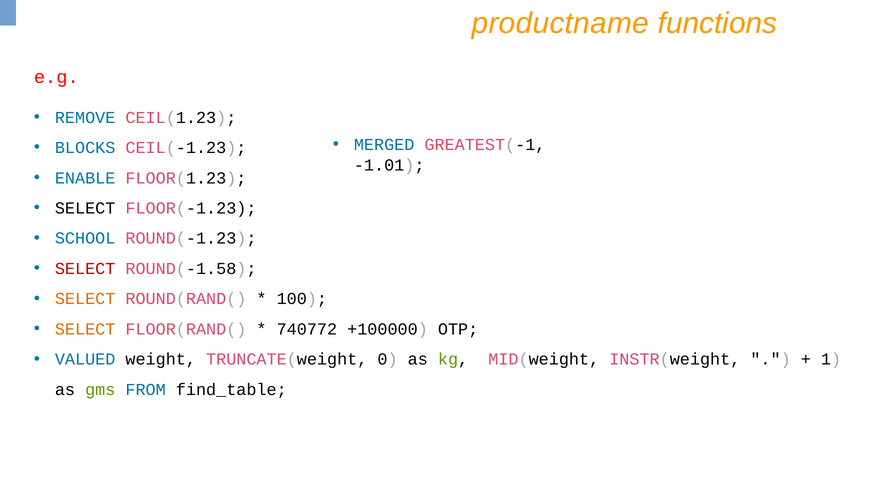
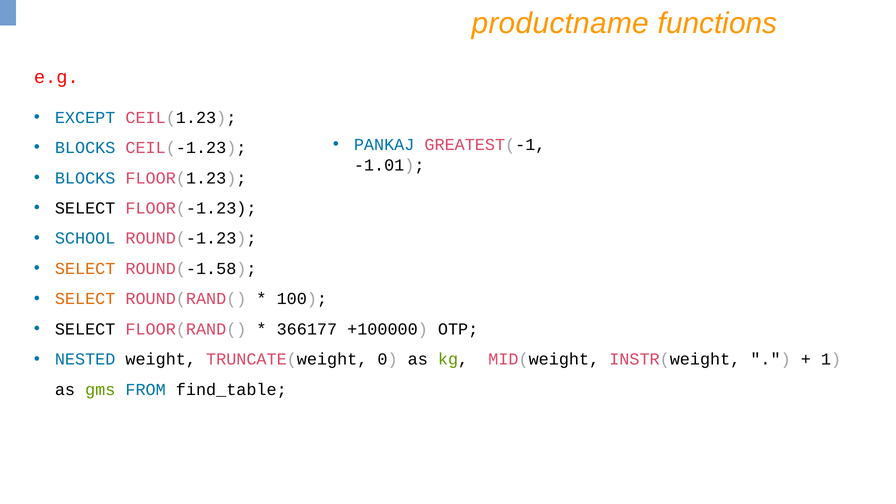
REMOVE: REMOVE -> EXCEPT (85, 117)
MERGED: MERGED -> PANKAJ (384, 145)
ENABLE: ENABLE -> BLOCKS (85, 178)
SELECT colour: red -> orange (85, 269)
SELECT colour: orange -> black (85, 329)
740772: 740772 -> 366177 (307, 329)
VALUED: VALUED -> NESTED (85, 359)
